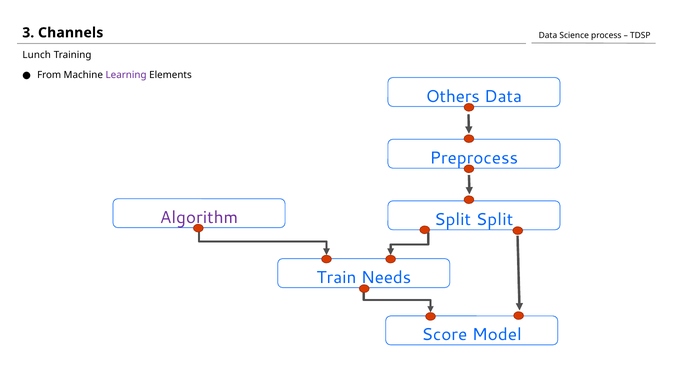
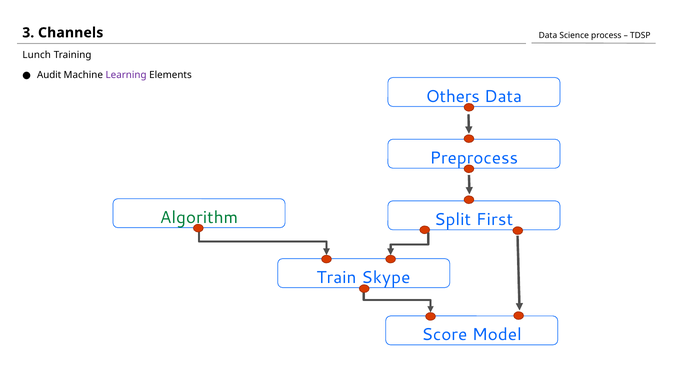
From: From -> Audit (49, 75)
Algorithm colour: purple -> green (199, 217)
Split Split: Split -> First (495, 219)
Needs: Needs -> Skype (386, 277)
